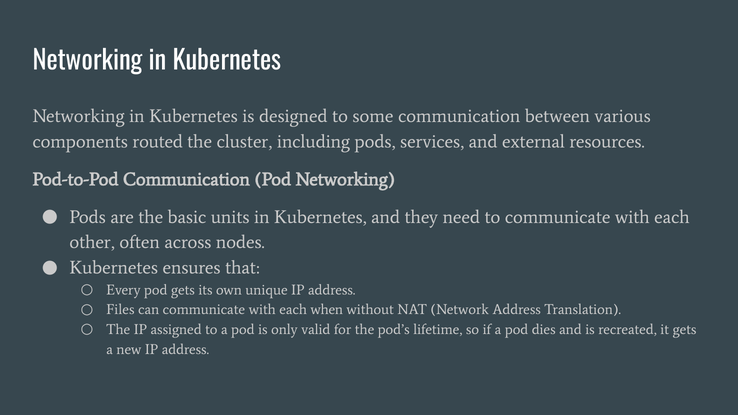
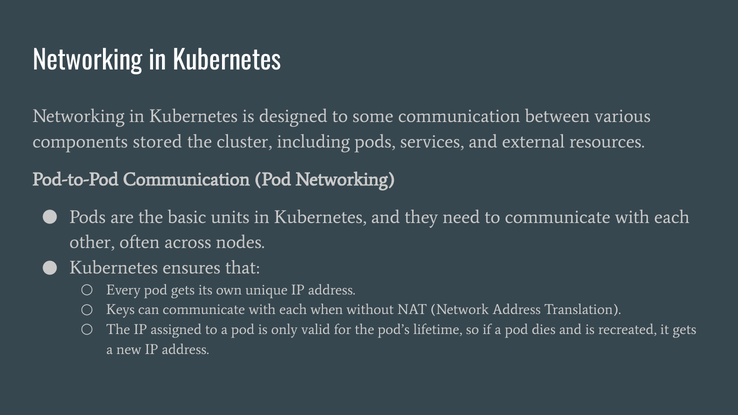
routed: routed -> stored (157, 142)
Files: Files -> Keys (121, 310)
